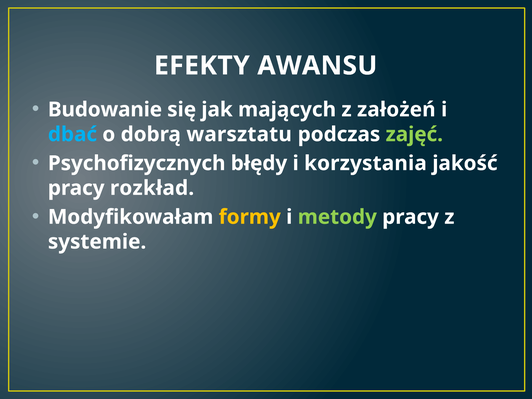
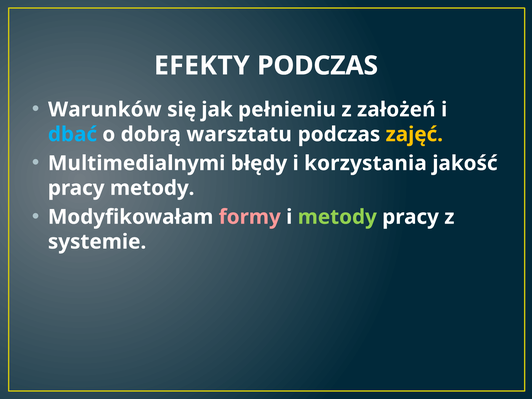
EFEKTY AWANSU: AWANSU -> PODCZAS (318, 66)
Budowanie: Budowanie -> Warunków (105, 110)
mających: mających -> pełnieniu (287, 110)
zajęć colour: light green -> yellow (414, 134)
Psychofizycznych: Psychofizycznych -> Multimedialnymi (137, 163)
pracy rozkład: rozkład -> metody (152, 188)
formy colour: yellow -> pink (250, 217)
